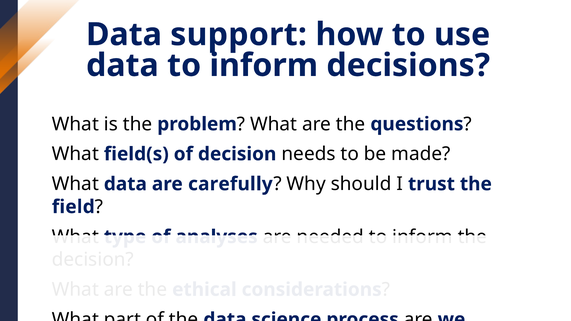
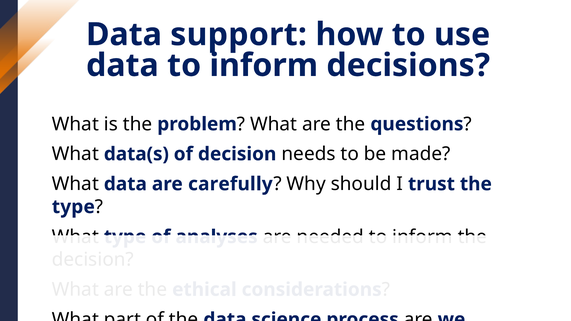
field(s: field(s -> data(s (136, 154)
field: field -> type (73, 207)
